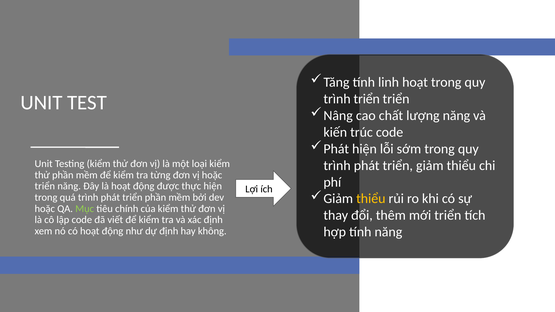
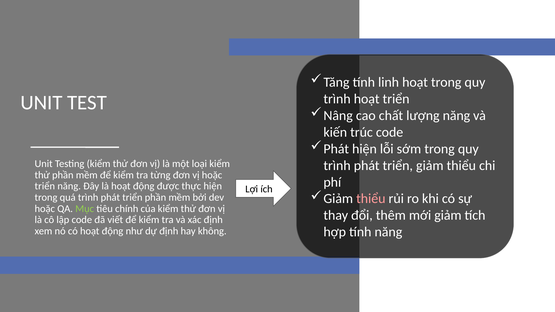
trình triển: triển -> hoạt (367, 99)
thiểu colour: yellow -> pink (371, 199)
mới triển: triển -> giảm (448, 216)
